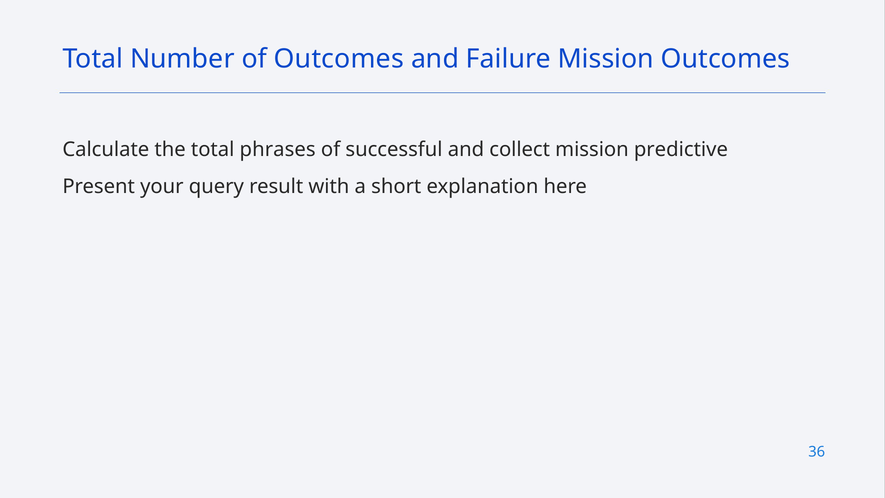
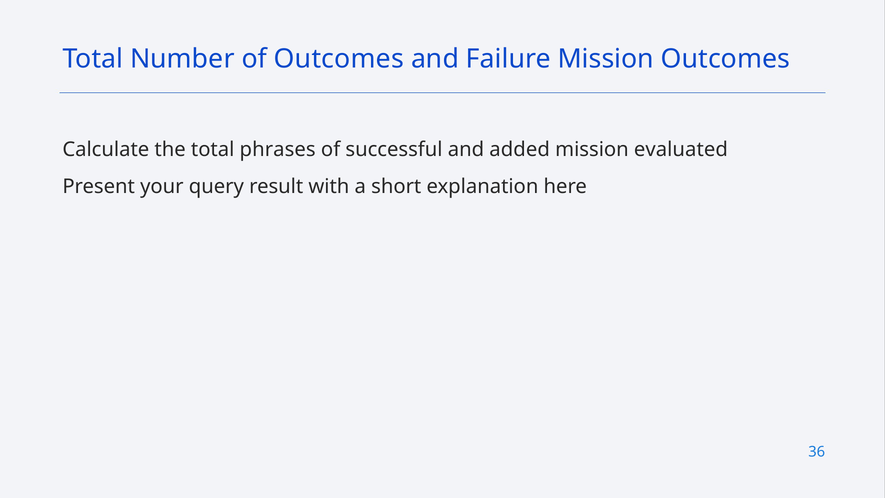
collect: collect -> added (520, 149)
predictive: predictive -> evaluated (681, 149)
